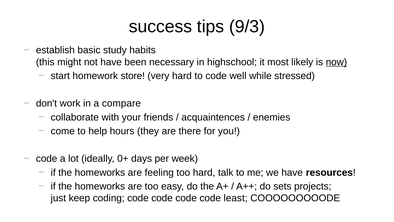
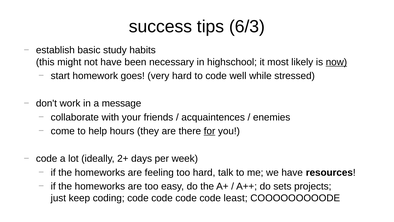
9/3: 9/3 -> 6/3 (247, 27)
store: store -> goes (133, 76)
compare: compare -> message (122, 103)
for underline: none -> present (210, 131)
0+: 0+ -> 2+ (123, 158)
